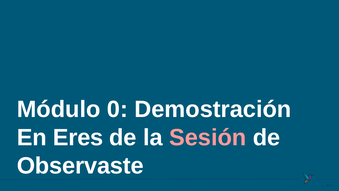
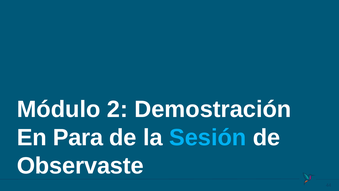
0: 0 -> 2 (117, 109)
Eres: Eres -> Para (78, 137)
Sesión colour: pink -> light blue (208, 137)
